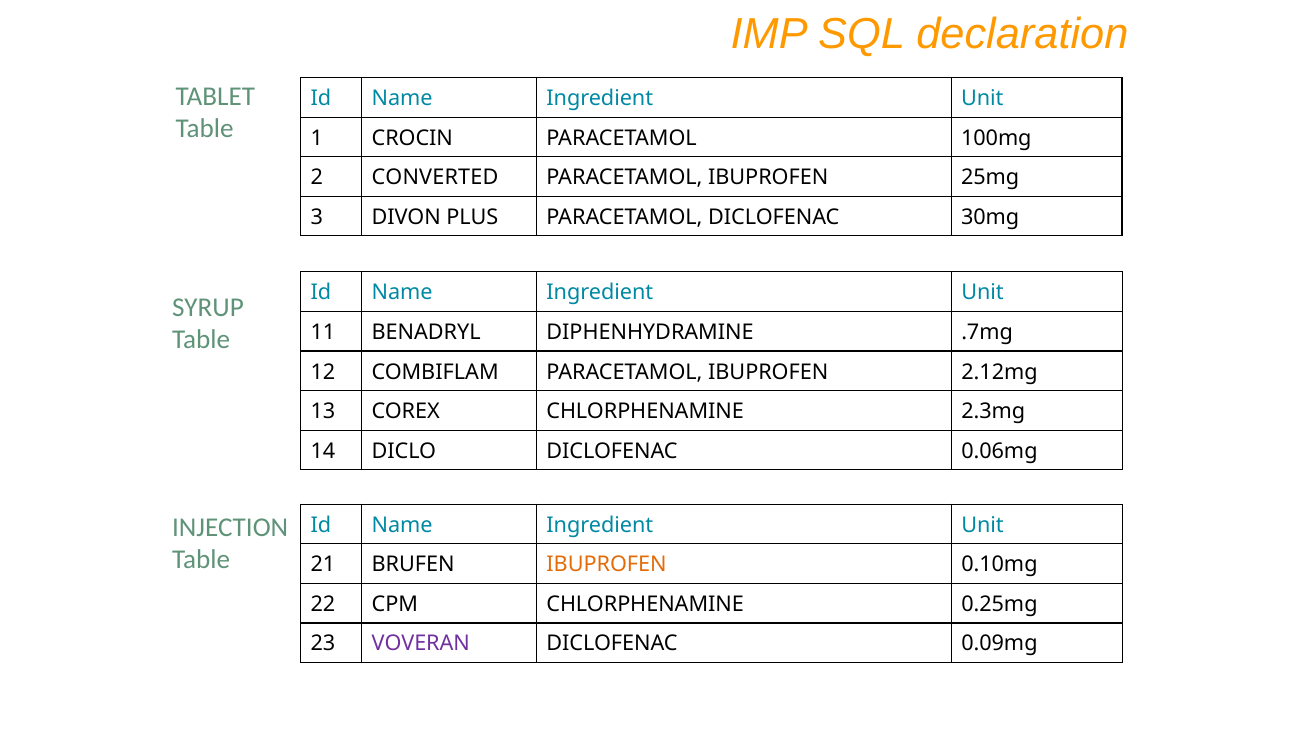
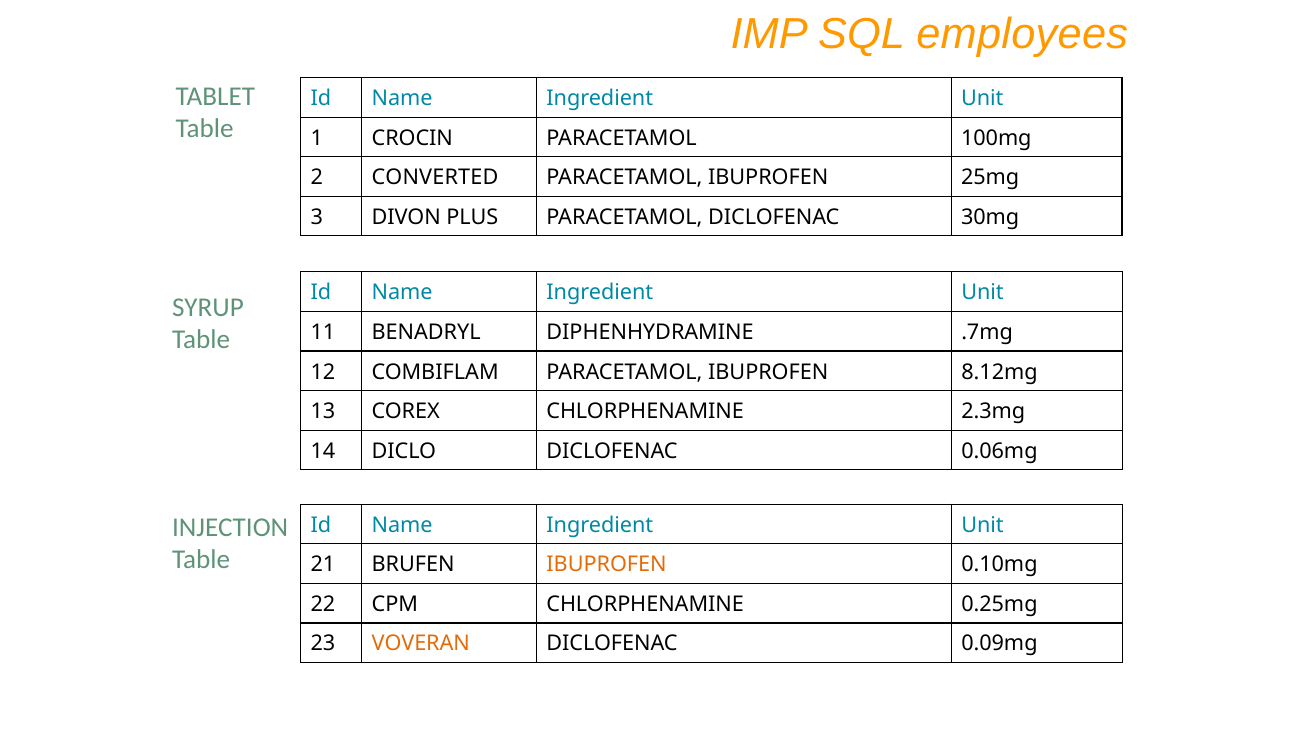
declaration: declaration -> employees (1022, 34)
2.12mg: 2.12mg -> 8.12mg (999, 372)
VOVERAN colour: purple -> orange (421, 644)
